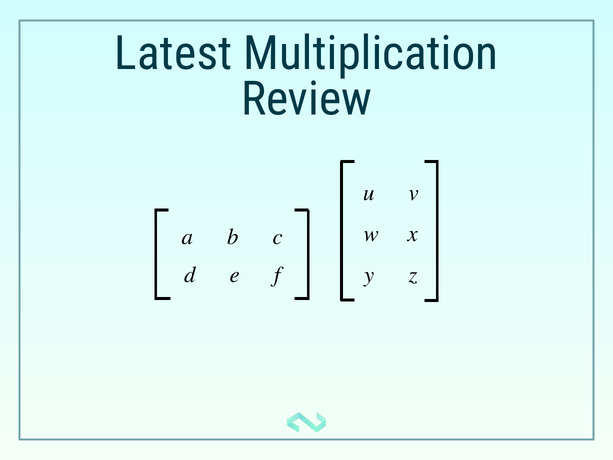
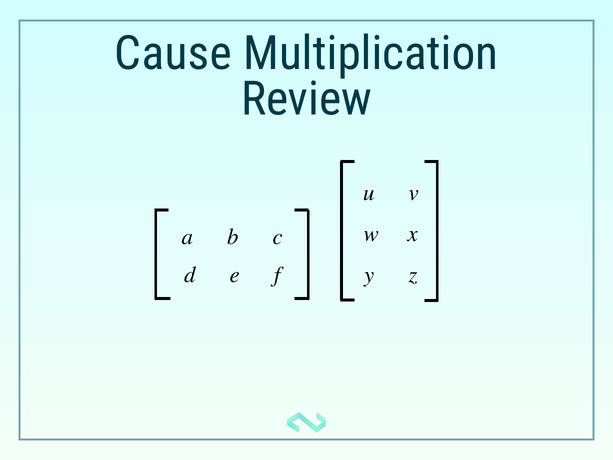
Latest: Latest -> Cause (173, 54)
